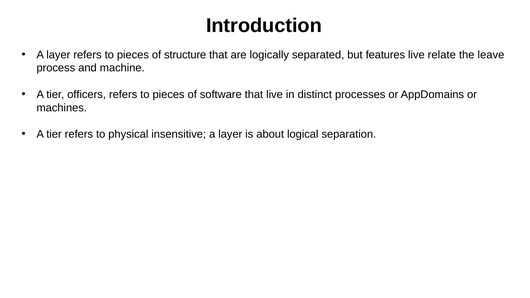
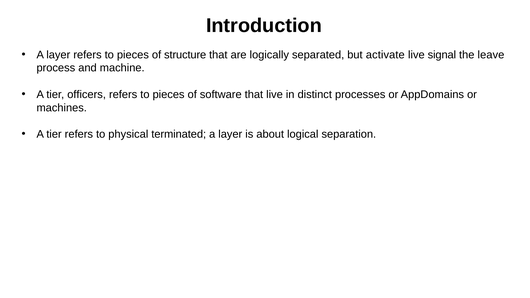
features: features -> activate (385, 55)
relate: relate -> signal (442, 55)
insensitive: insensitive -> terminated (179, 134)
